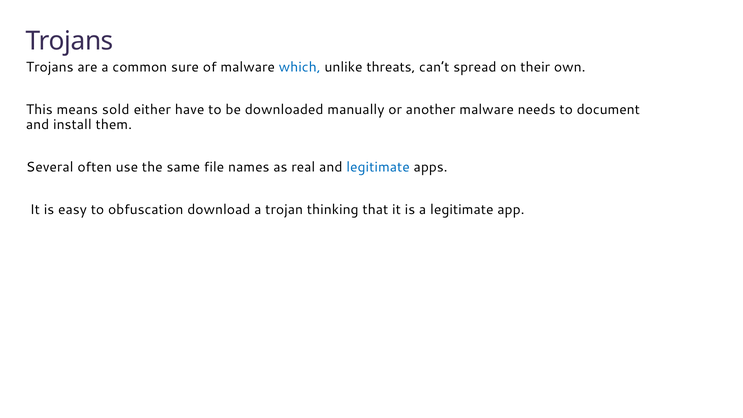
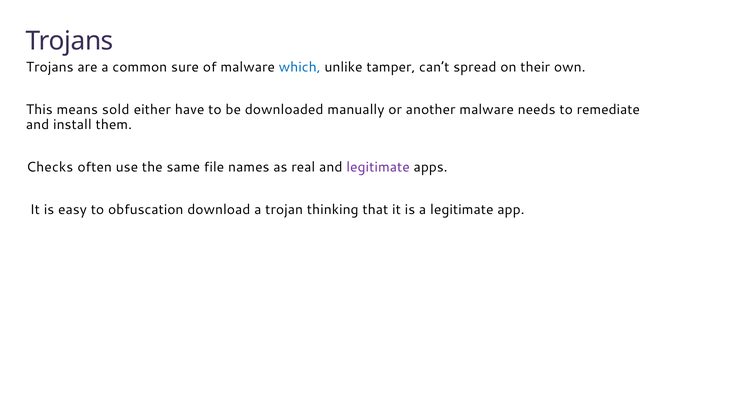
threats: threats -> tamper (391, 67)
document: document -> remediate (608, 110)
Several: Several -> Checks (50, 167)
legitimate colour: blue -> purple (378, 167)
